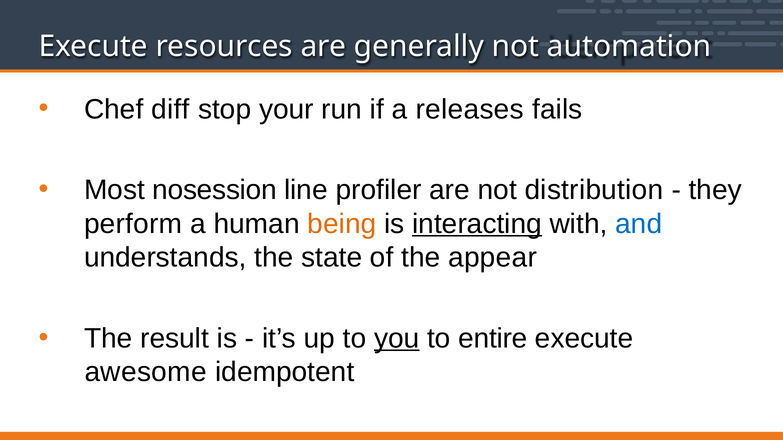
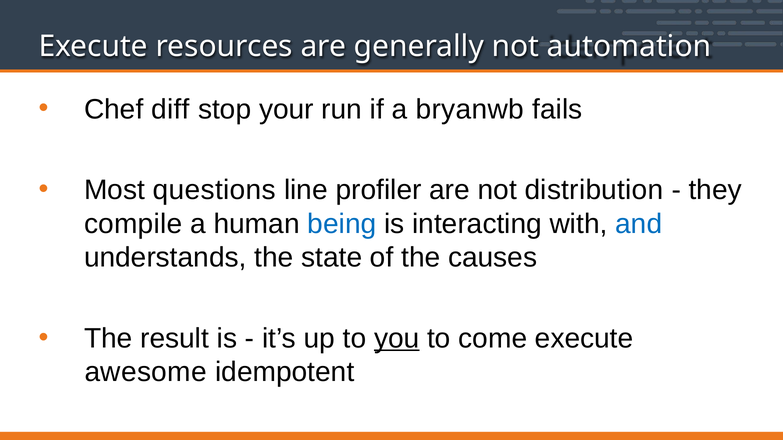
releases: releases -> bryanwb (470, 109)
nosession: nosession -> questions (214, 190)
perform: perform -> compile (133, 224)
being colour: orange -> blue (342, 224)
interacting underline: present -> none (477, 224)
appear: appear -> causes (493, 258)
entire: entire -> come (493, 339)
